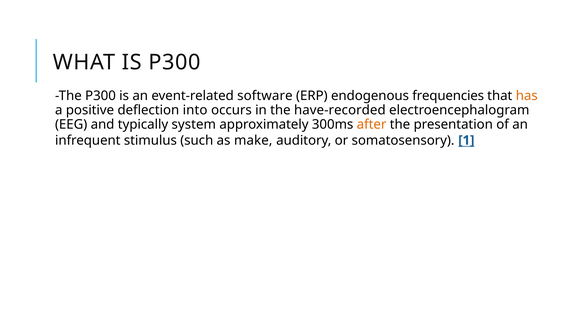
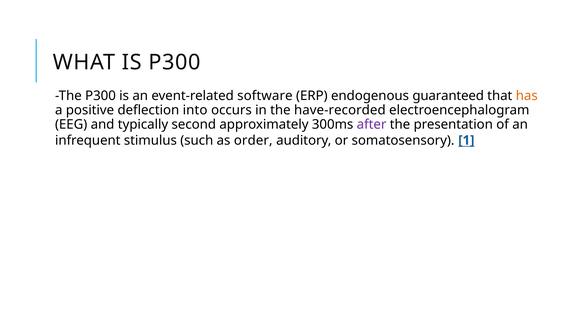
frequencies: frequencies -> guaranteed (448, 96)
system: system -> second (194, 125)
after colour: orange -> purple (372, 125)
make: make -> order (253, 140)
